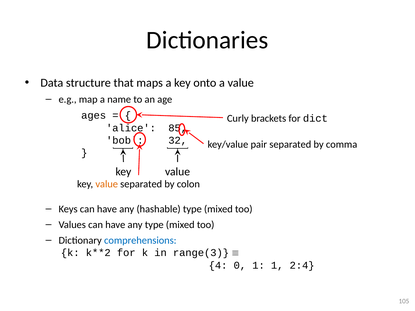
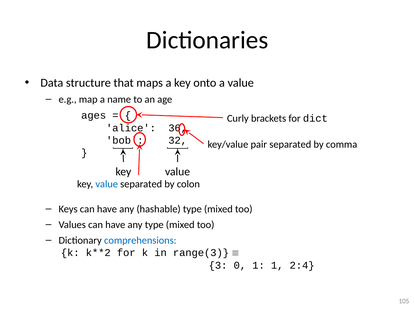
85: 85 -> 36 (178, 128)
value colour: orange -> blue (107, 184)
4: 4 -> 3 (218, 265)
